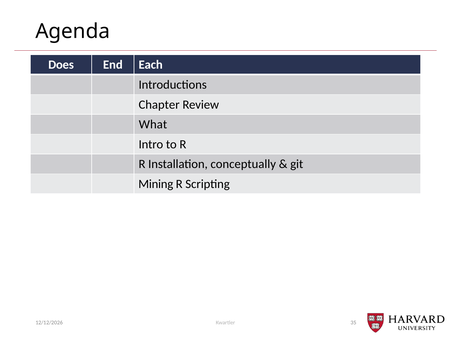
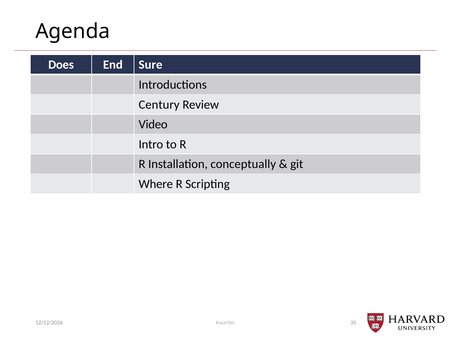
Each: Each -> Sure (151, 65)
Chapter: Chapter -> Century (159, 105)
What: What -> Video (153, 124)
Mining: Mining -> Where (156, 184)
